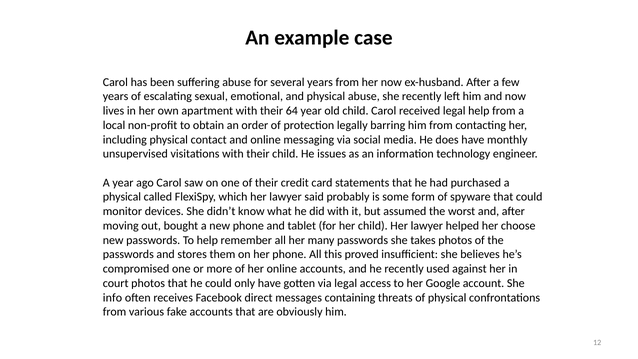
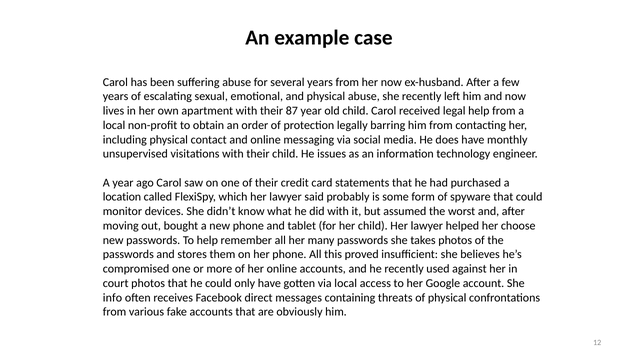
64: 64 -> 87 (292, 111)
physical: physical -> location (122, 197)
via legal: legal -> local (346, 283)
